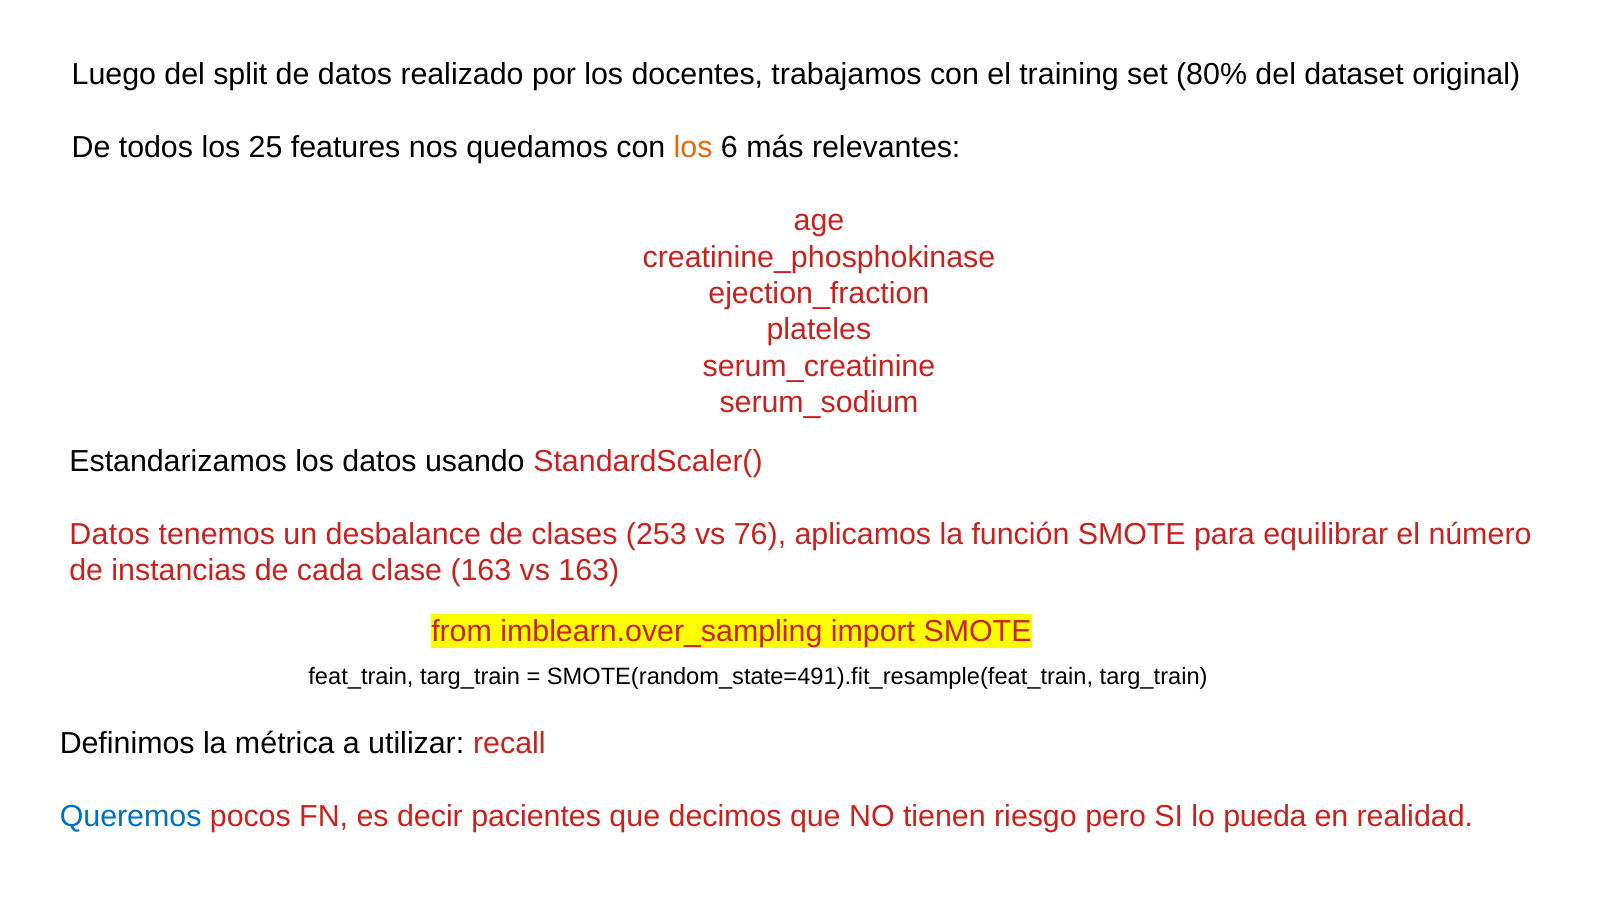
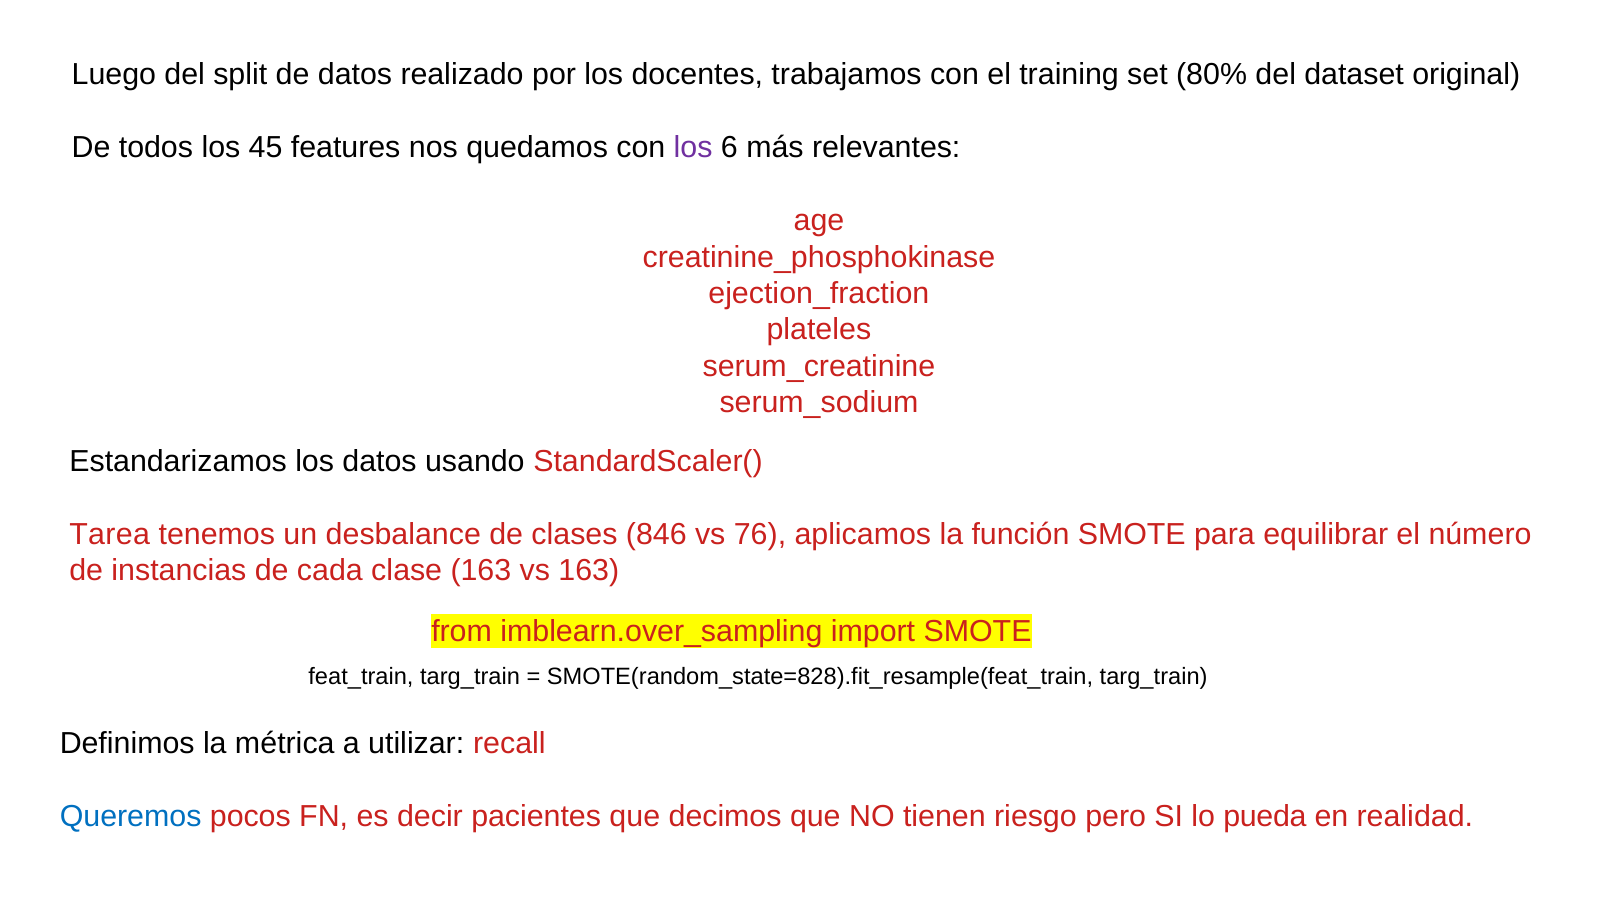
25: 25 -> 45 (266, 148)
los colour: orange -> purple (693, 148)
Datos: Datos -> Tarea (110, 534)
253: 253 -> 846 (656, 534)
SMOTE(random_state=491).fit_resample(feat_train: SMOTE(random_state=491).fit_resample(feat_train -> SMOTE(random_state=828).fit_resample(feat_train (820, 677)
